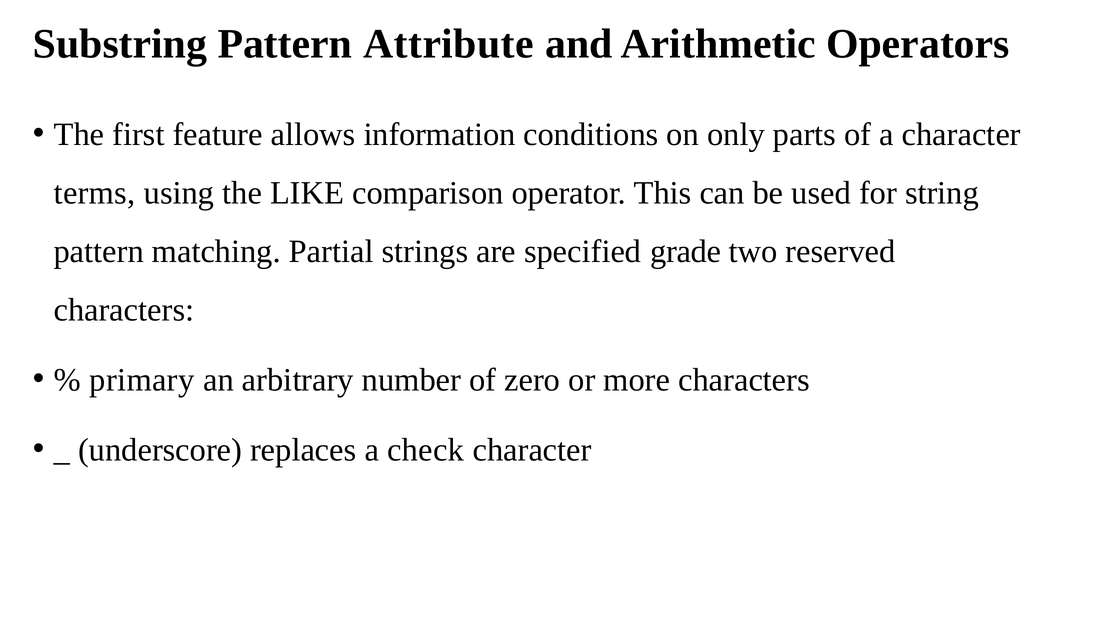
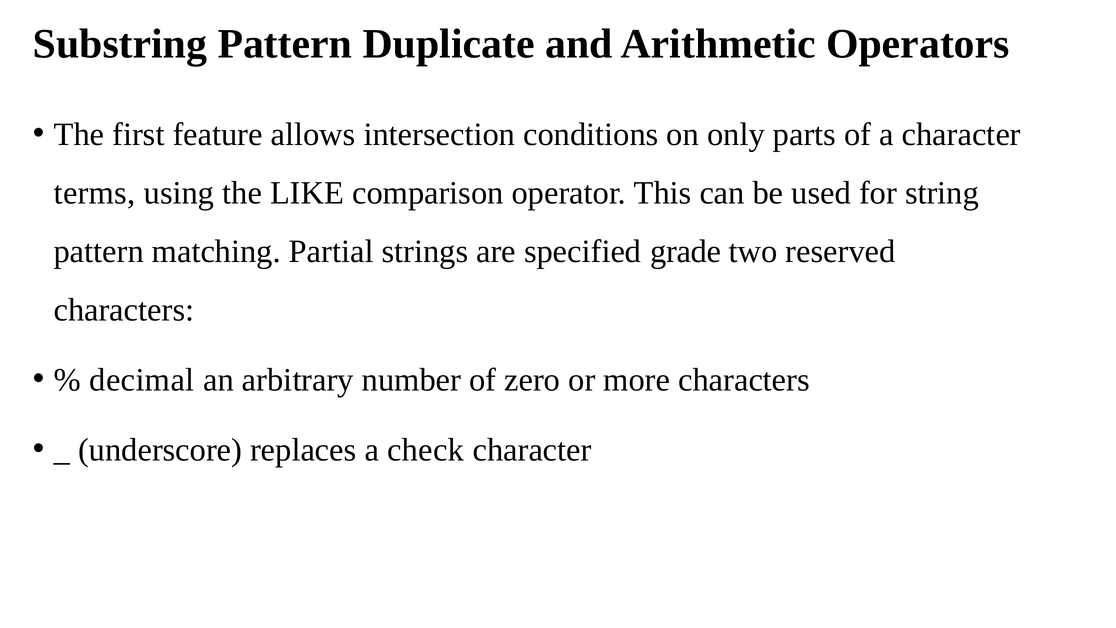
Attribute: Attribute -> Duplicate (449, 44)
information: information -> intersection (439, 134)
primary: primary -> decimal (142, 380)
